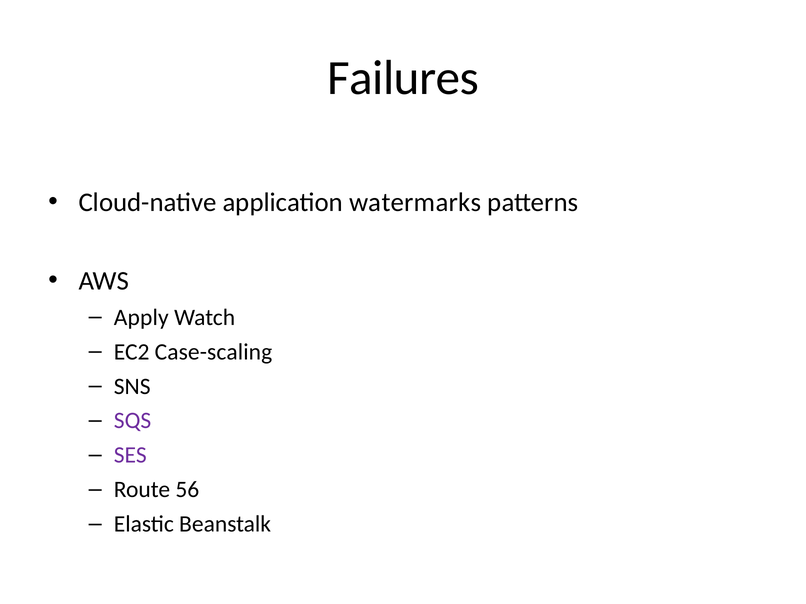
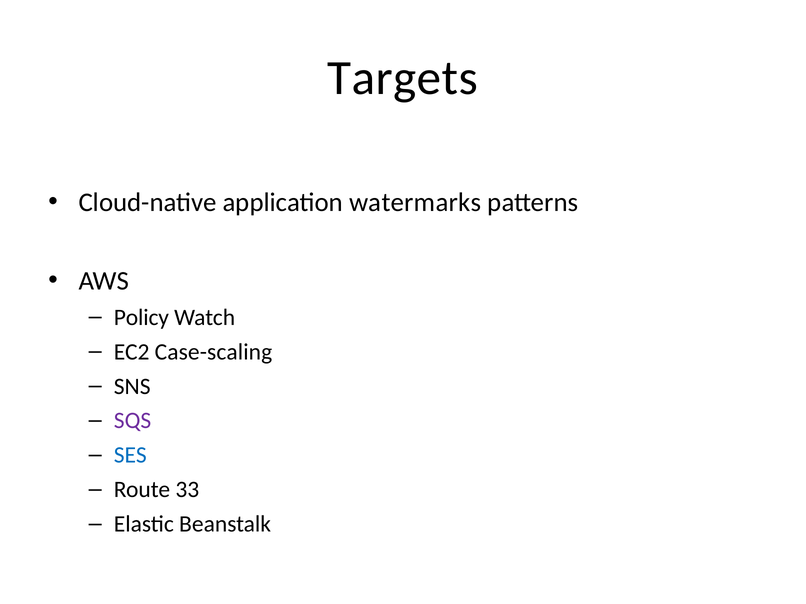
Failures: Failures -> Targets (403, 78)
Apply: Apply -> Policy (141, 318)
SES colour: purple -> blue (130, 456)
56: 56 -> 33 (187, 490)
